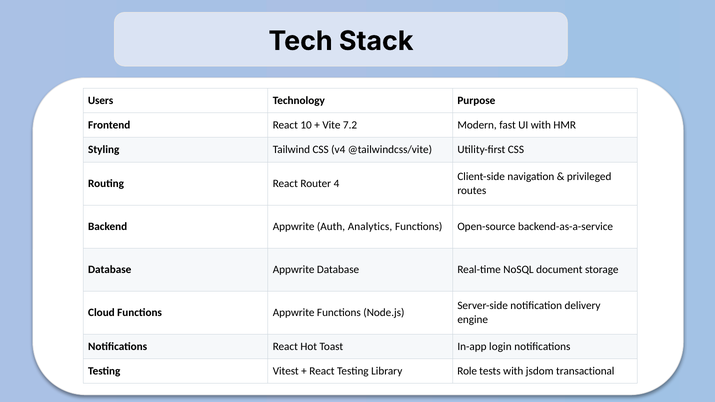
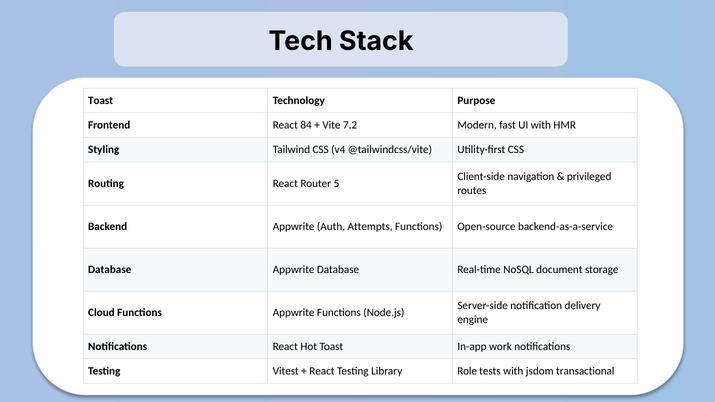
Users: Users -> Toast (101, 101)
10: 10 -> 84 (306, 125)
4: 4 -> 5 (336, 184)
Analytics: Analytics -> Attempts (370, 227)
login: login -> work (500, 347)
